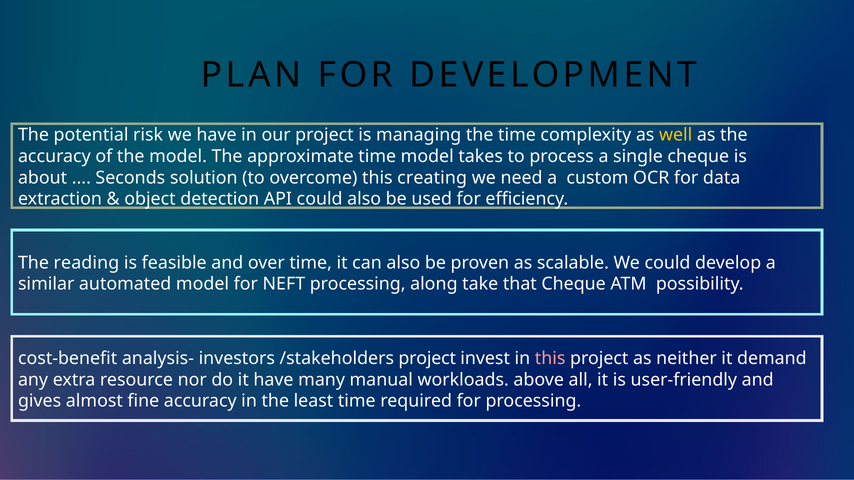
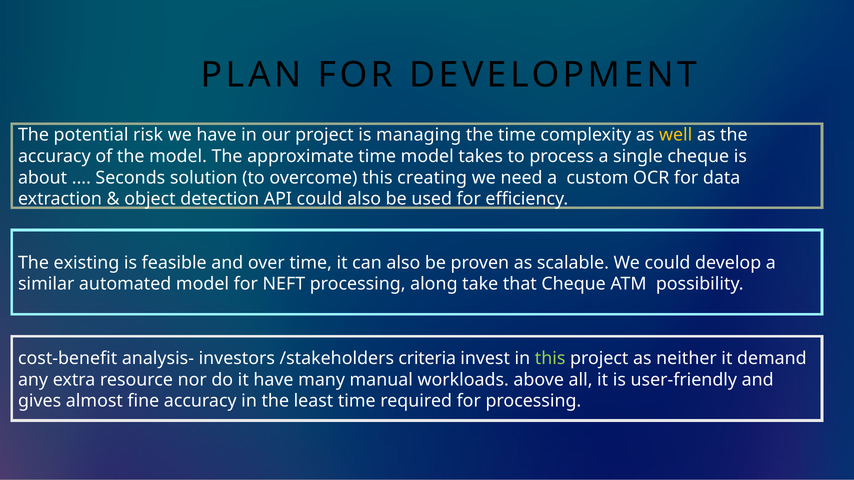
reading: reading -> existing (86, 263)
/stakeholders project: project -> criteria (427, 359)
this colour: pink -> light green (550, 359)
